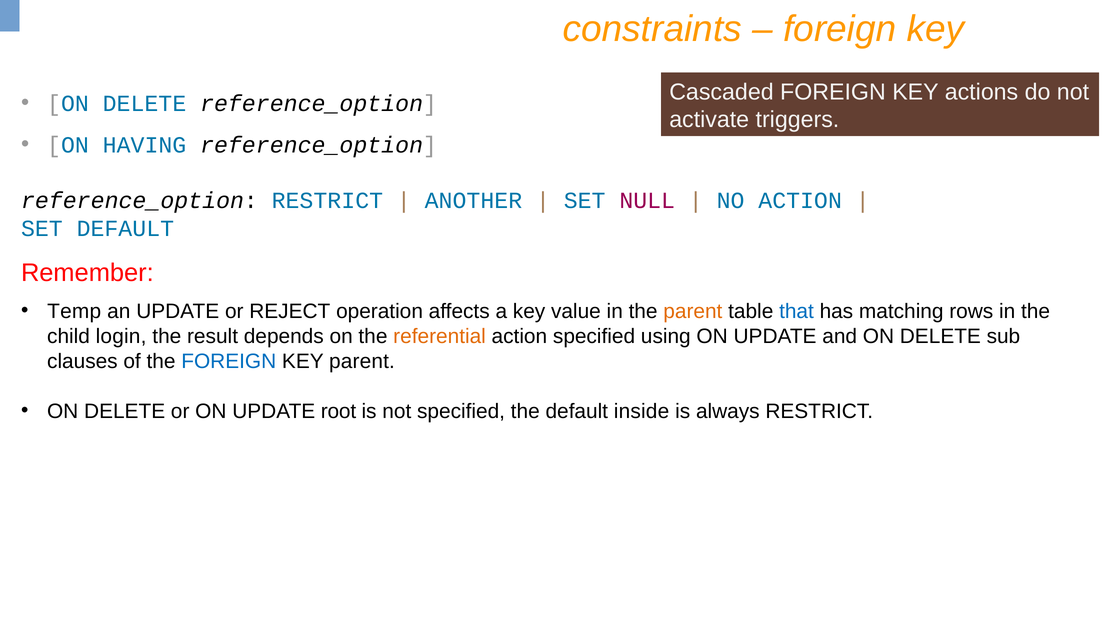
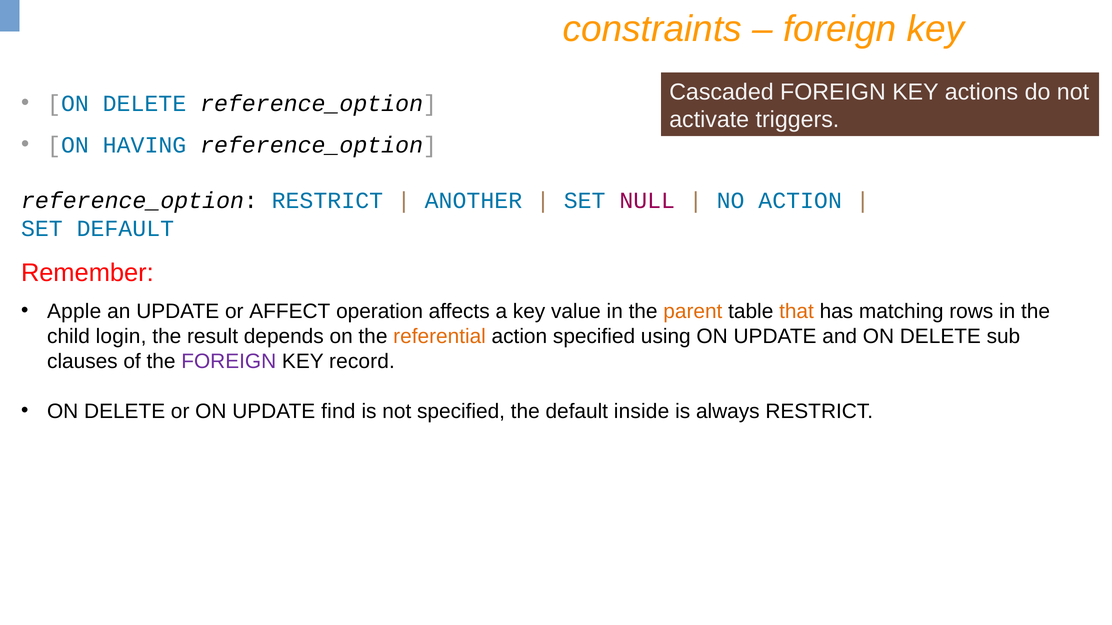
Temp: Temp -> Apple (74, 311)
REJECT: REJECT -> AFFECT (290, 311)
that colour: blue -> orange (796, 311)
FOREIGN colour: blue -> purple (229, 362)
KEY parent: parent -> record (362, 362)
root: root -> find (338, 412)
